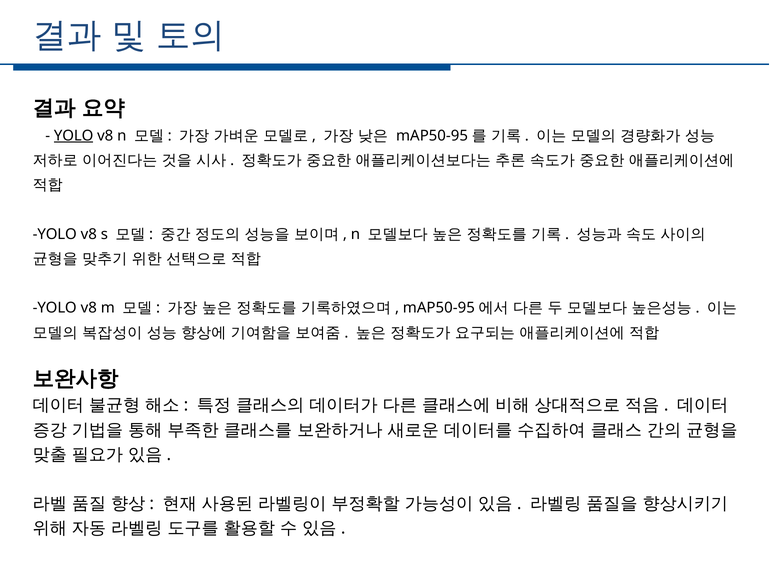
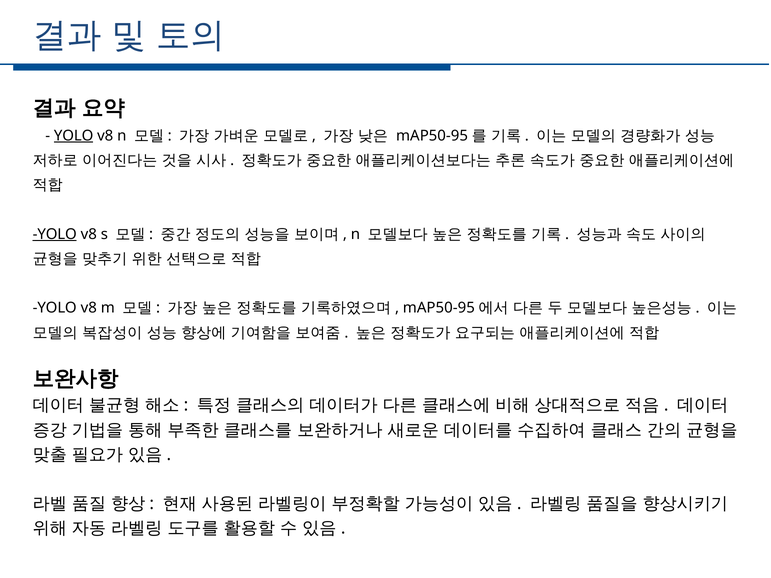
YOLO underline: none -> present (55, 234)
